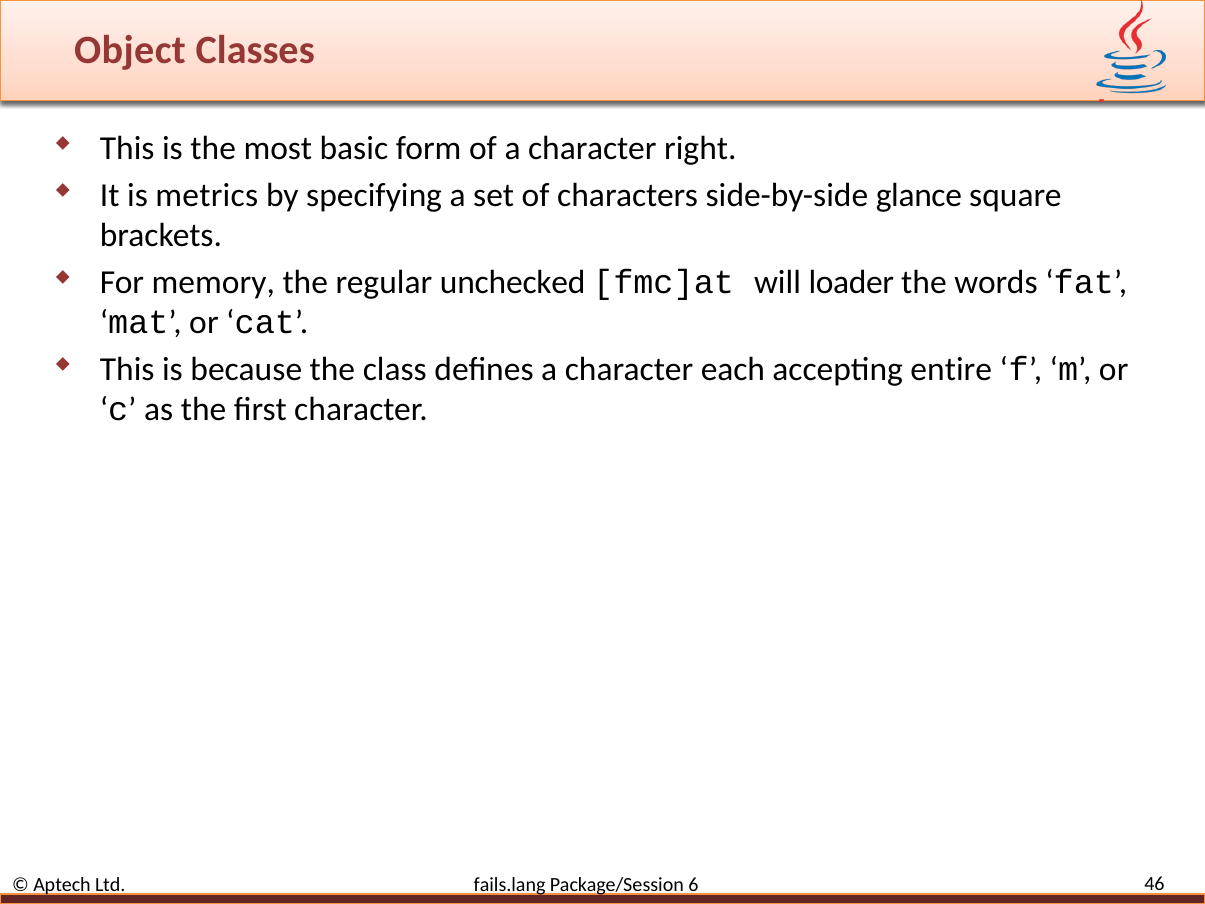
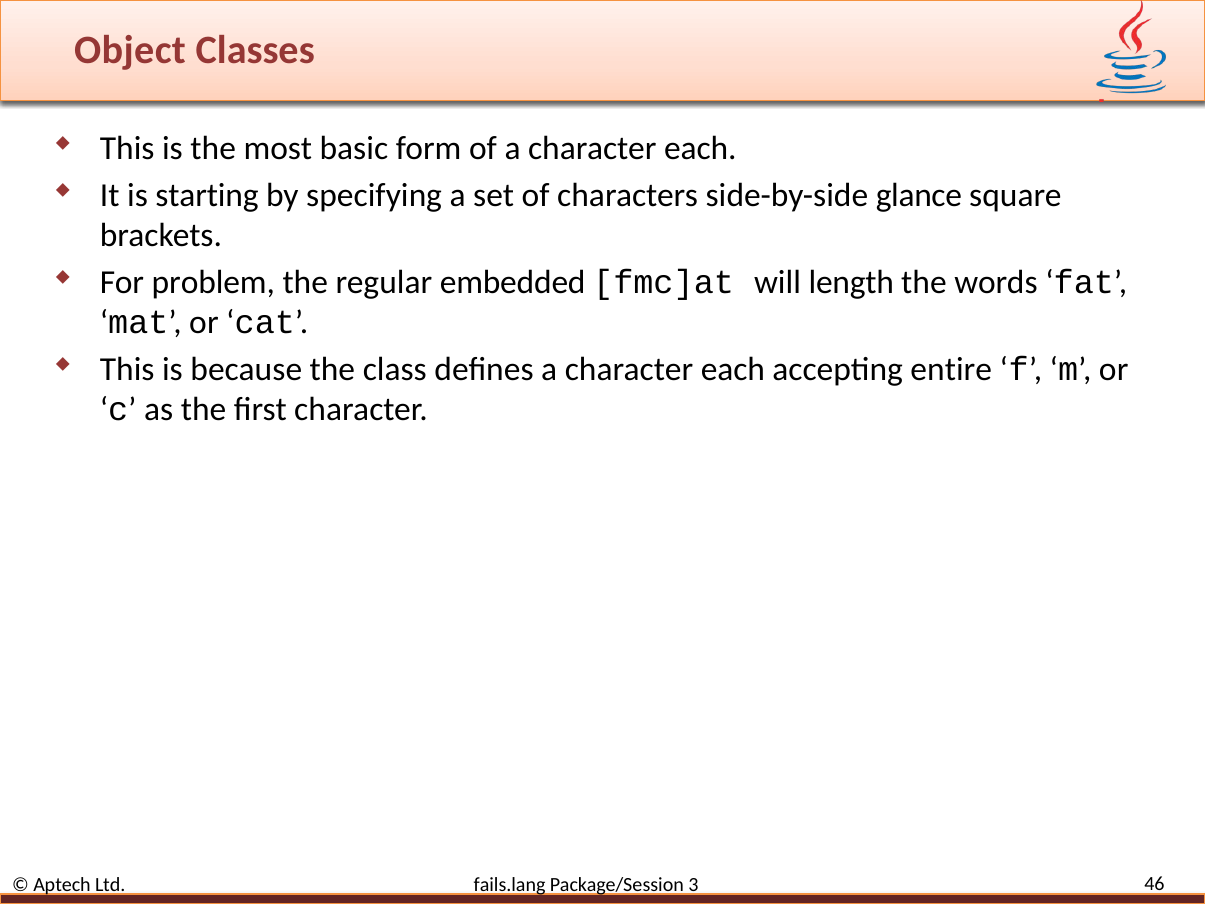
of a character right: right -> each (700, 148)
metrics: metrics -> starting (207, 195)
memory: memory -> problem (213, 282)
unchecked: unchecked -> embedded (513, 282)
loader: loader -> length (851, 282)
6: 6 -> 3 (693, 885)
